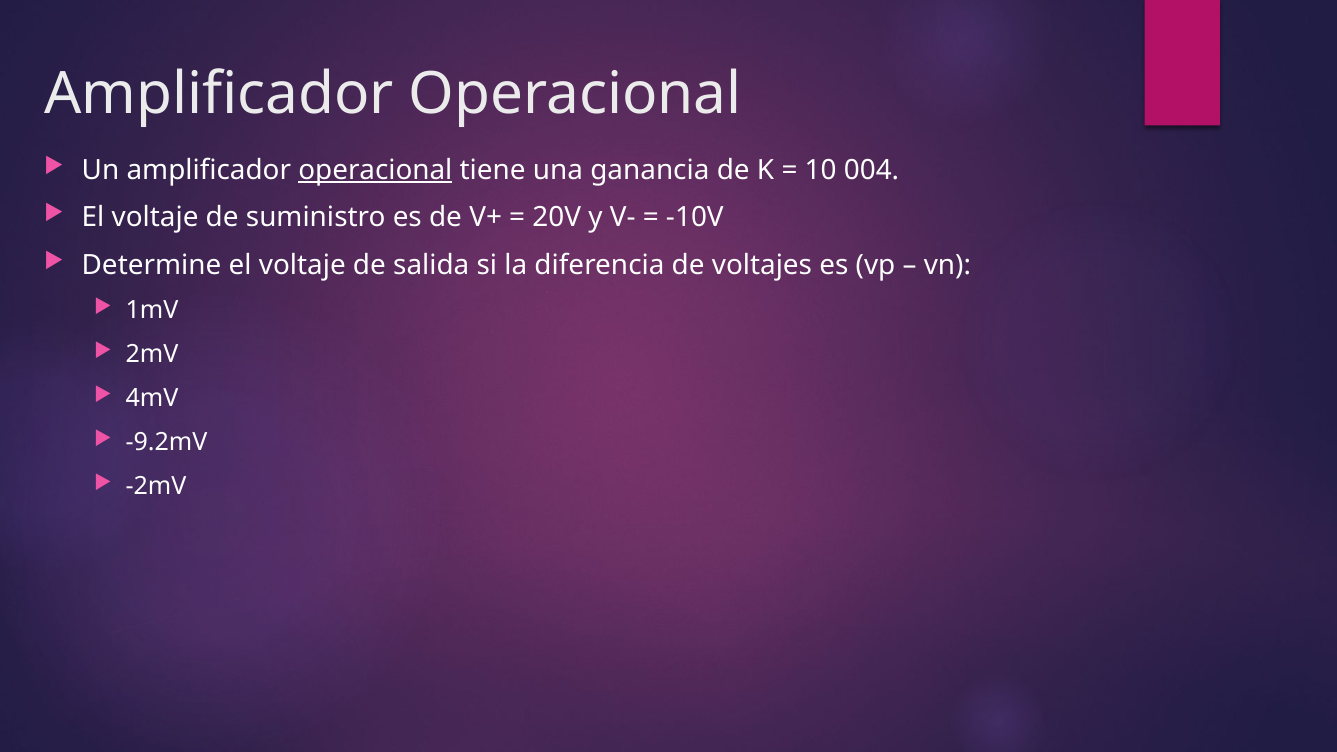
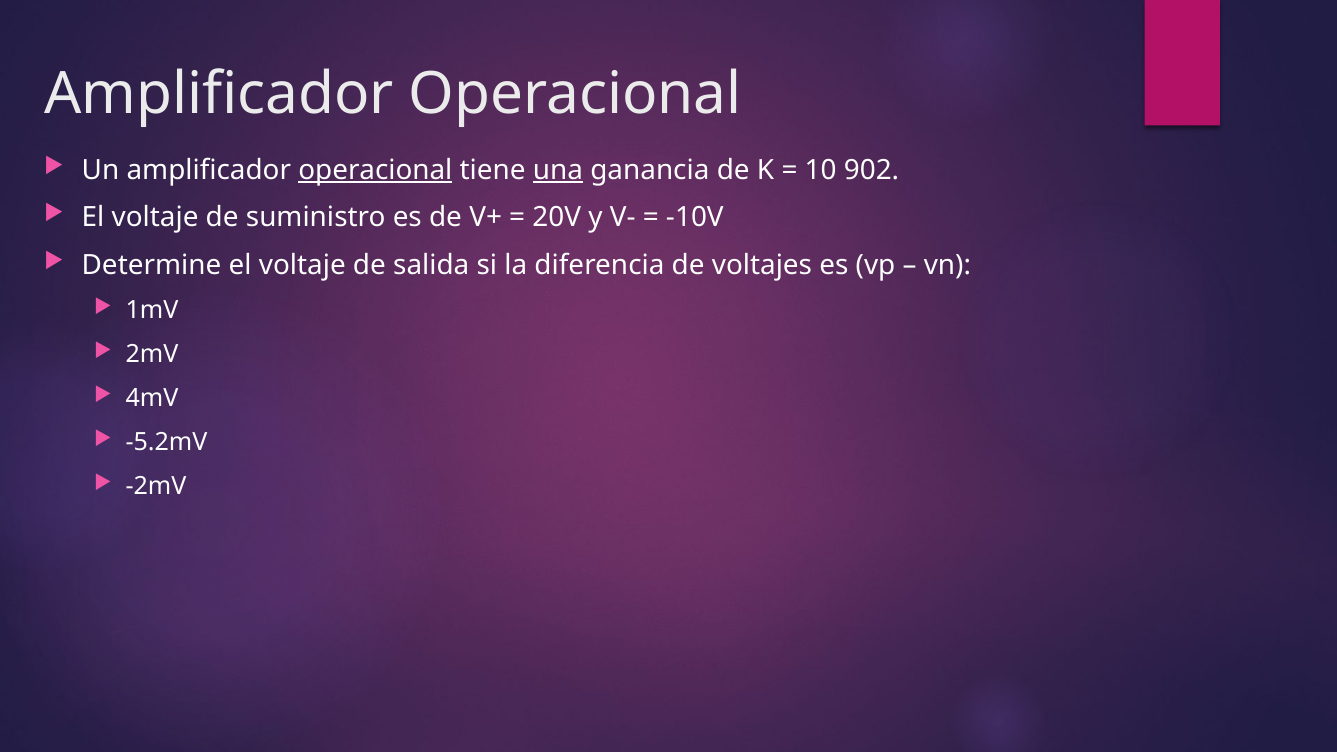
una underline: none -> present (558, 170)
004: 004 -> 902 (872, 170)
-9.2mV: -9.2mV -> -5.2mV (167, 443)
